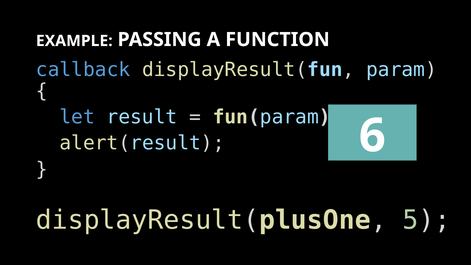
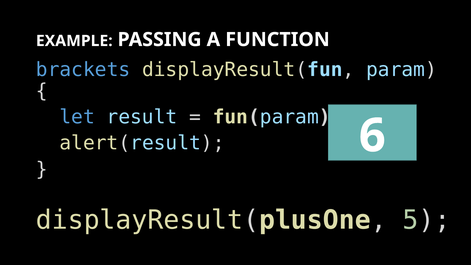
callback: callback -> brackets (83, 70)
